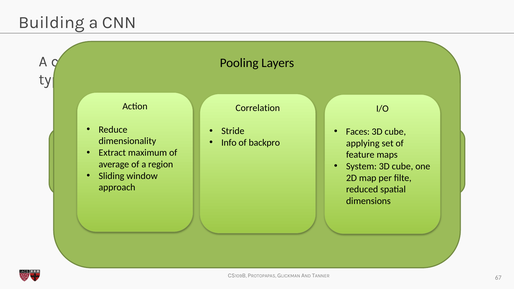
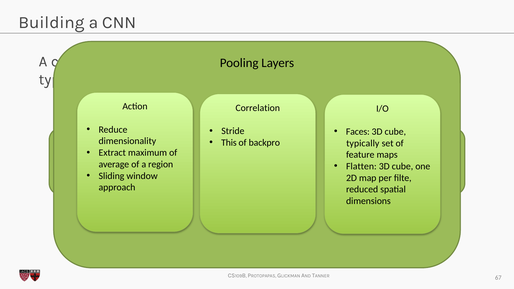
Info: Info -> This (229, 143)
applying: applying -> typically (363, 143)
System: System -> Flatten (361, 166)
